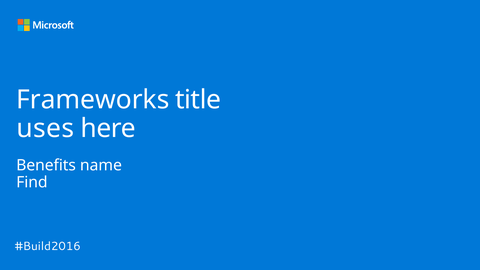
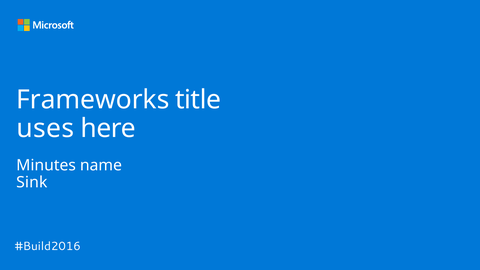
Benefits: Benefits -> Minutes (46, 165)
Find: Find -> Sink (32, 182)
